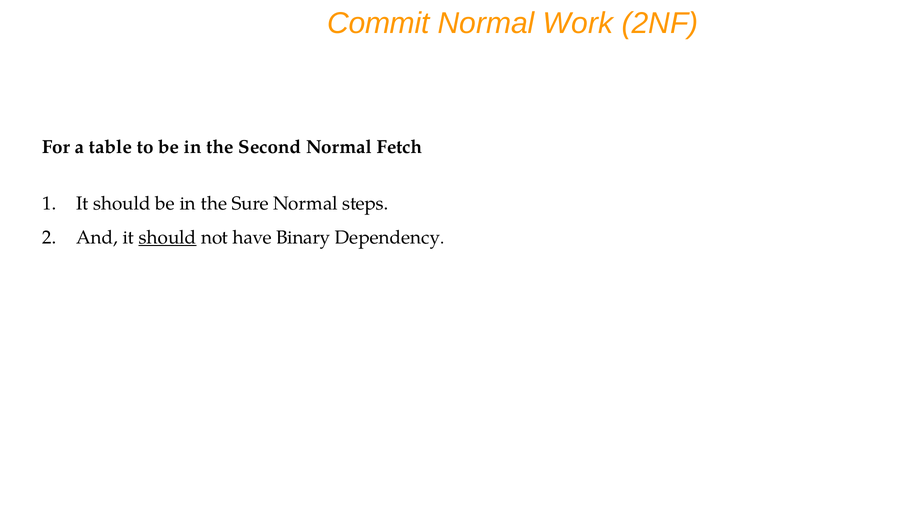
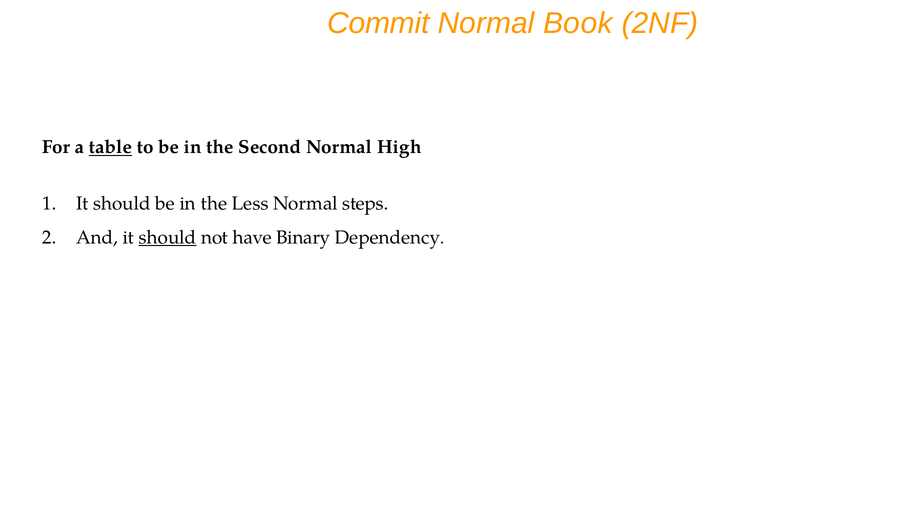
Work: Work -> Book (578, 24)
table underline: none -> present (110, 147)
Fetch: Fetch -> High (399, 147)
Sure: Sure -> Less (250, 204)
